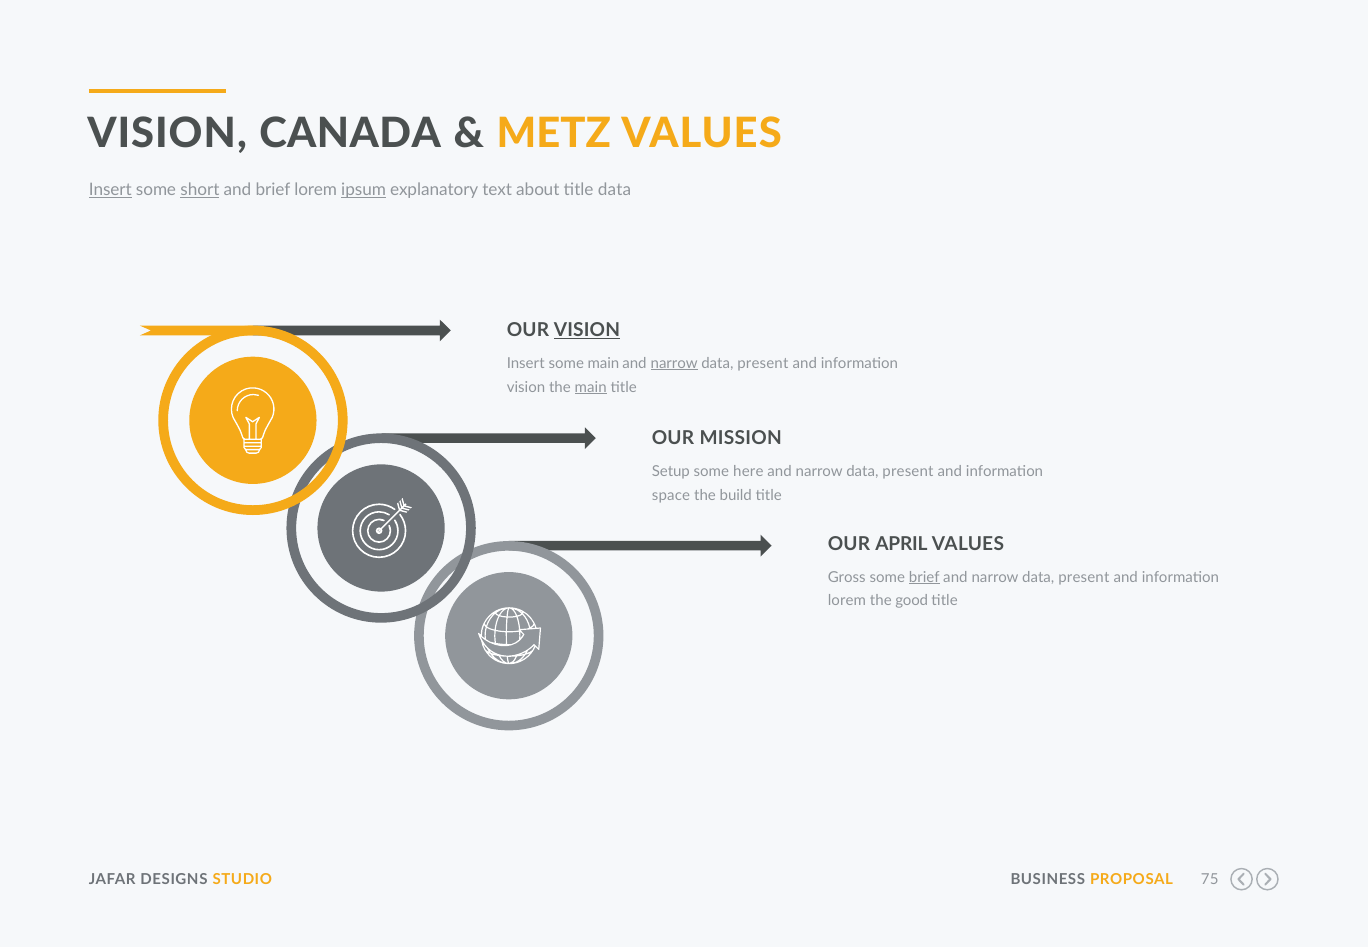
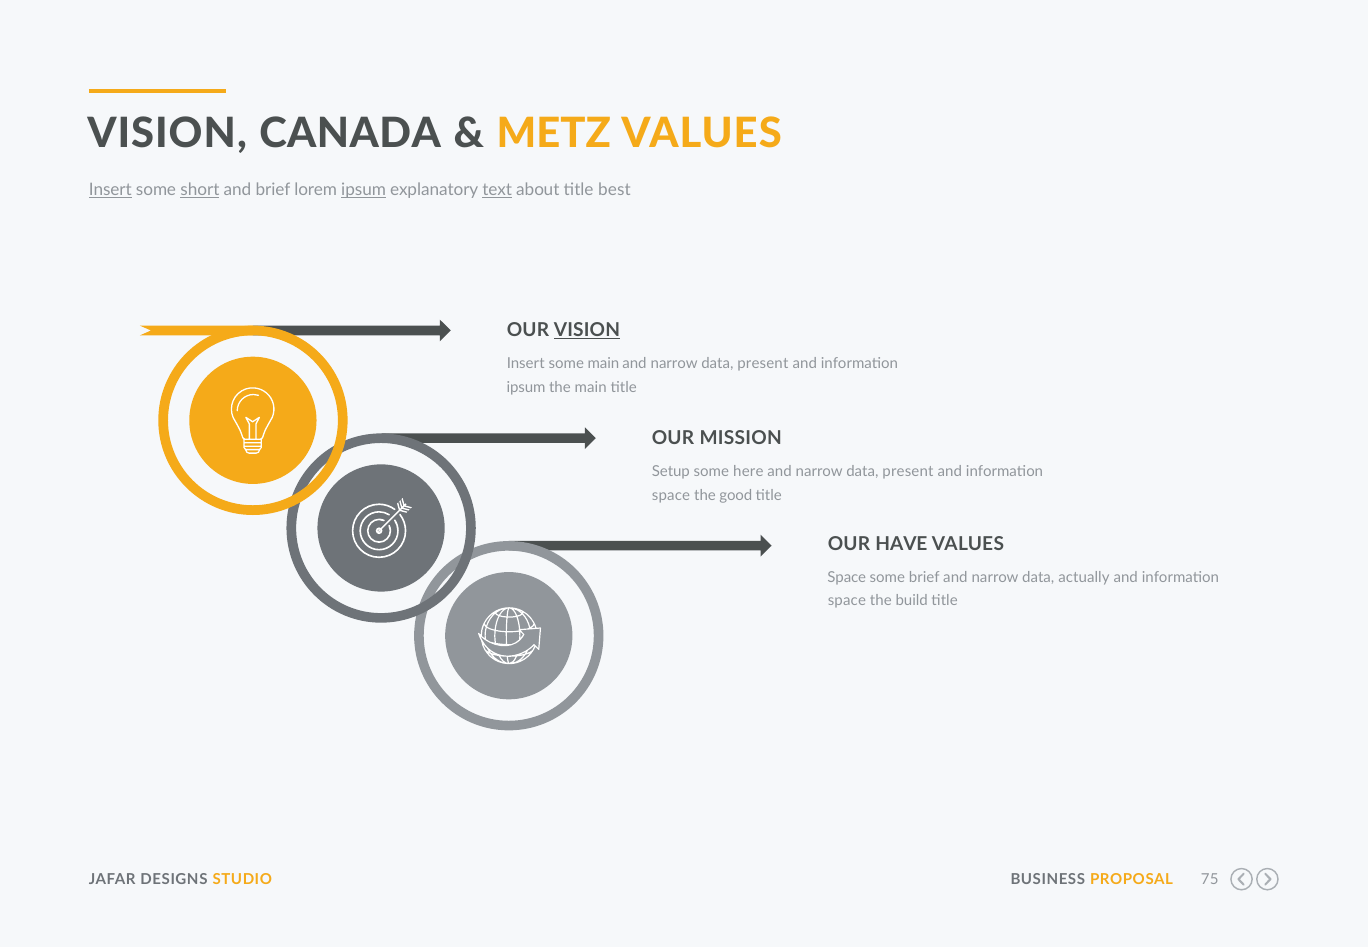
text underline: none -> present (497, 190)
title data: data -> best (614, 190)
narrow underline: present -> none (674, 363)
vision: vision -> ipsum (526, 387)
main underline: present -> none (591, 387)
build: build -> good (736, 495)
APRIL: APRIL -> HAVE (901, 544)
Gross: Gross -> Space (847, 577)
brief underline: present -> none (924, 577)
present: present -> actually (1084, 577)
lorem: lorem -> space (847, 601)
good: good -> build (912, 601)
